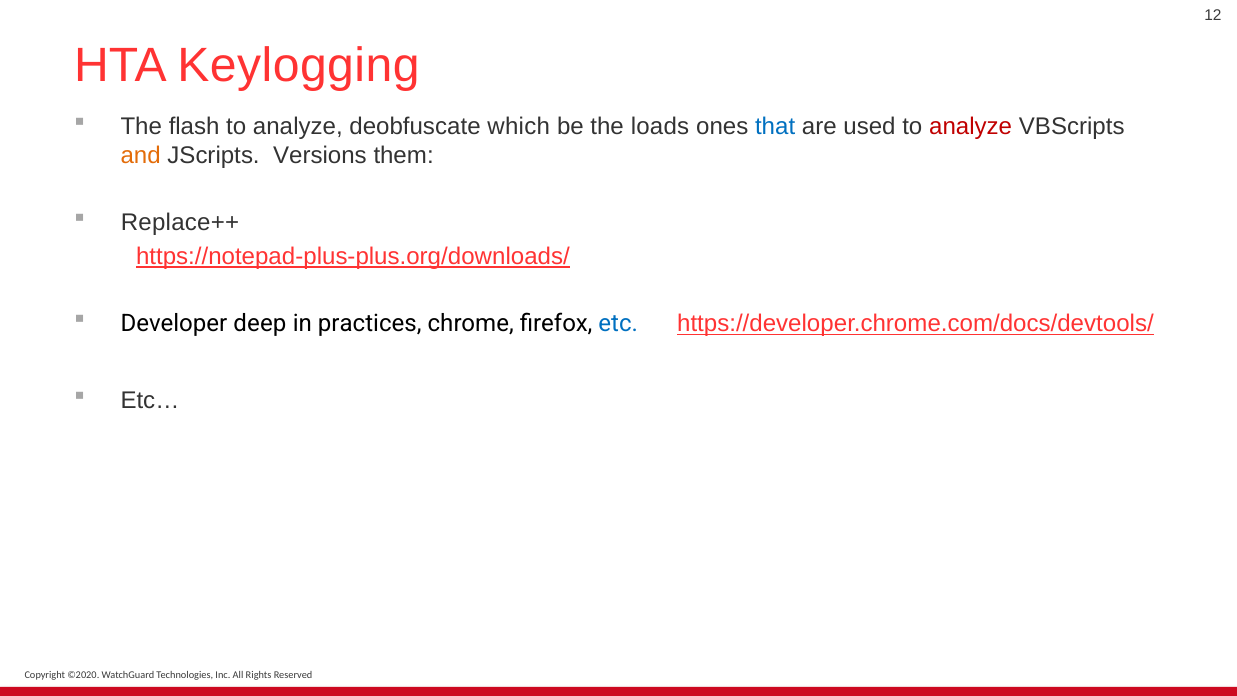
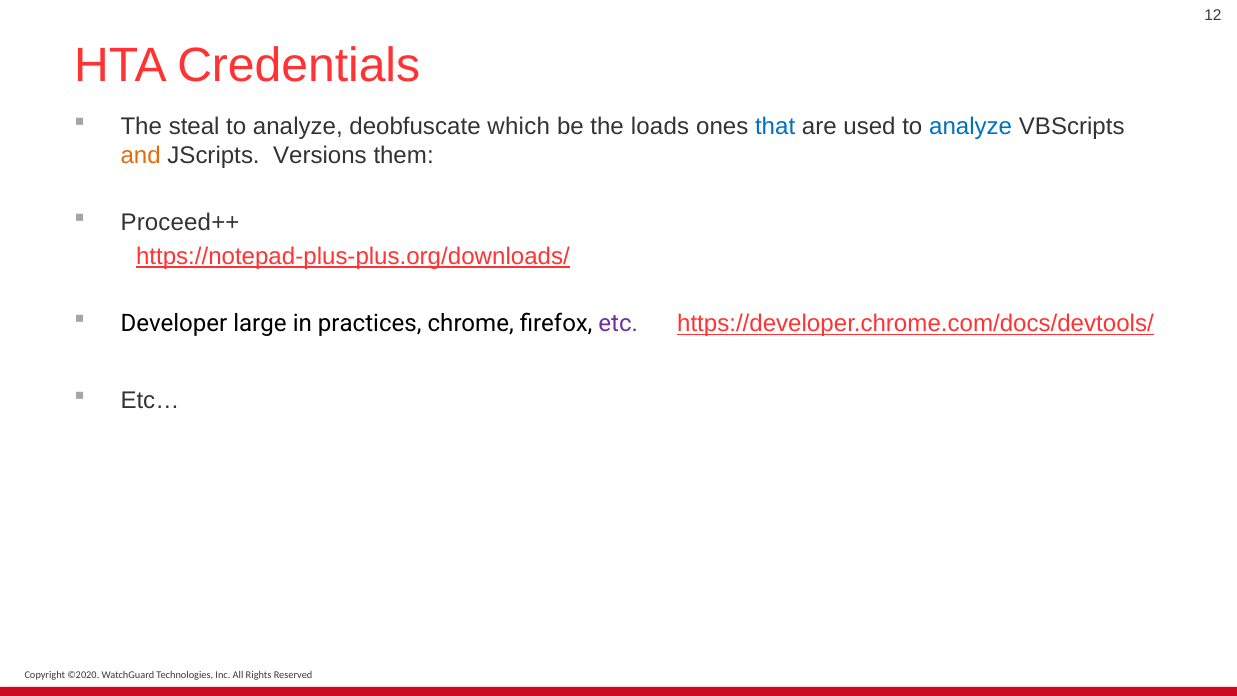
Keylogging: Keylogging -> Credentials (299, 65)
flash: flash -> steal (194, 126)
analyze colour: red -> blue (971, 126)
Replace++: Replace++ -> Proceed++ (180, 223)
deep: deep -> large (260, 324)
etc colour: blue -> purple (618, 324)
